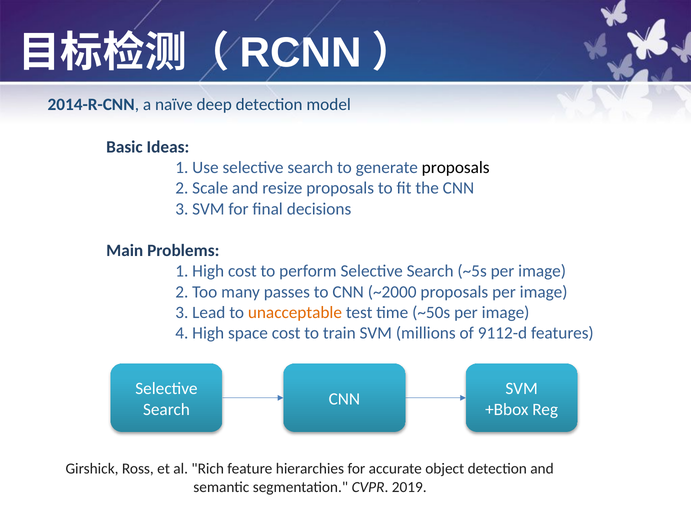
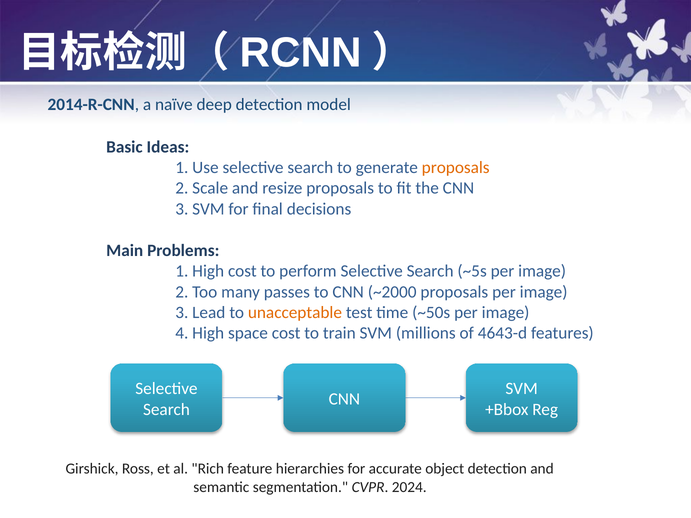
proposals colour: black -> orange (456, 168)
9112-d: 9112-d -> 4643-d (502, 333)
2019: 2019 -> 2024 (409, 487)
